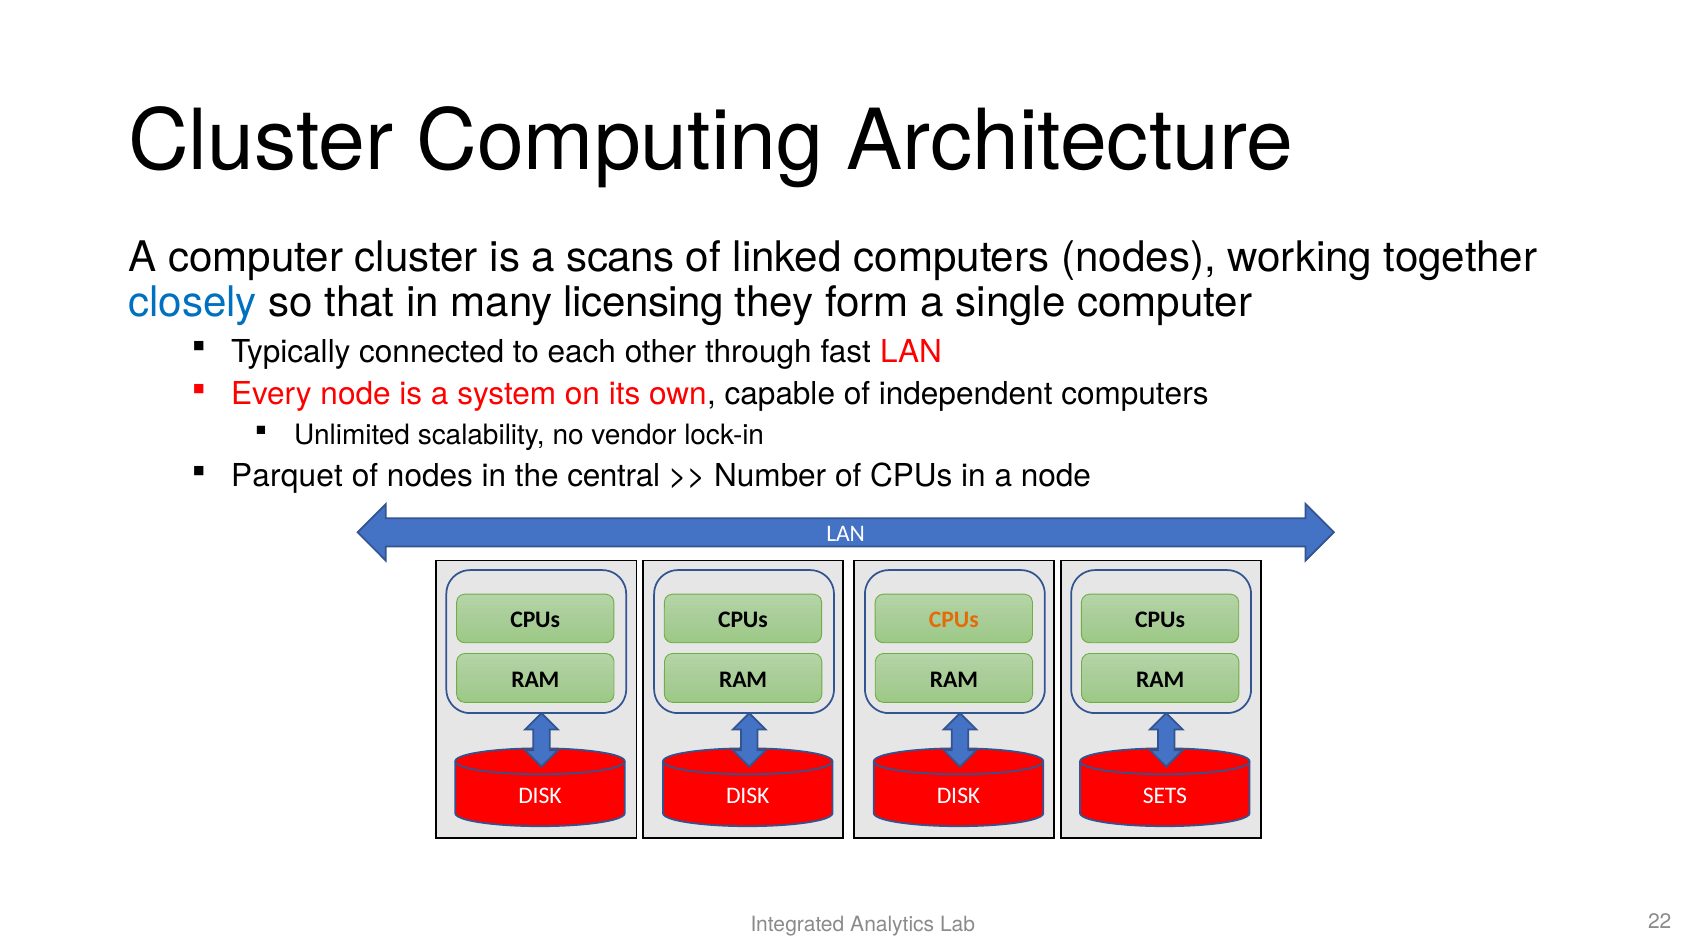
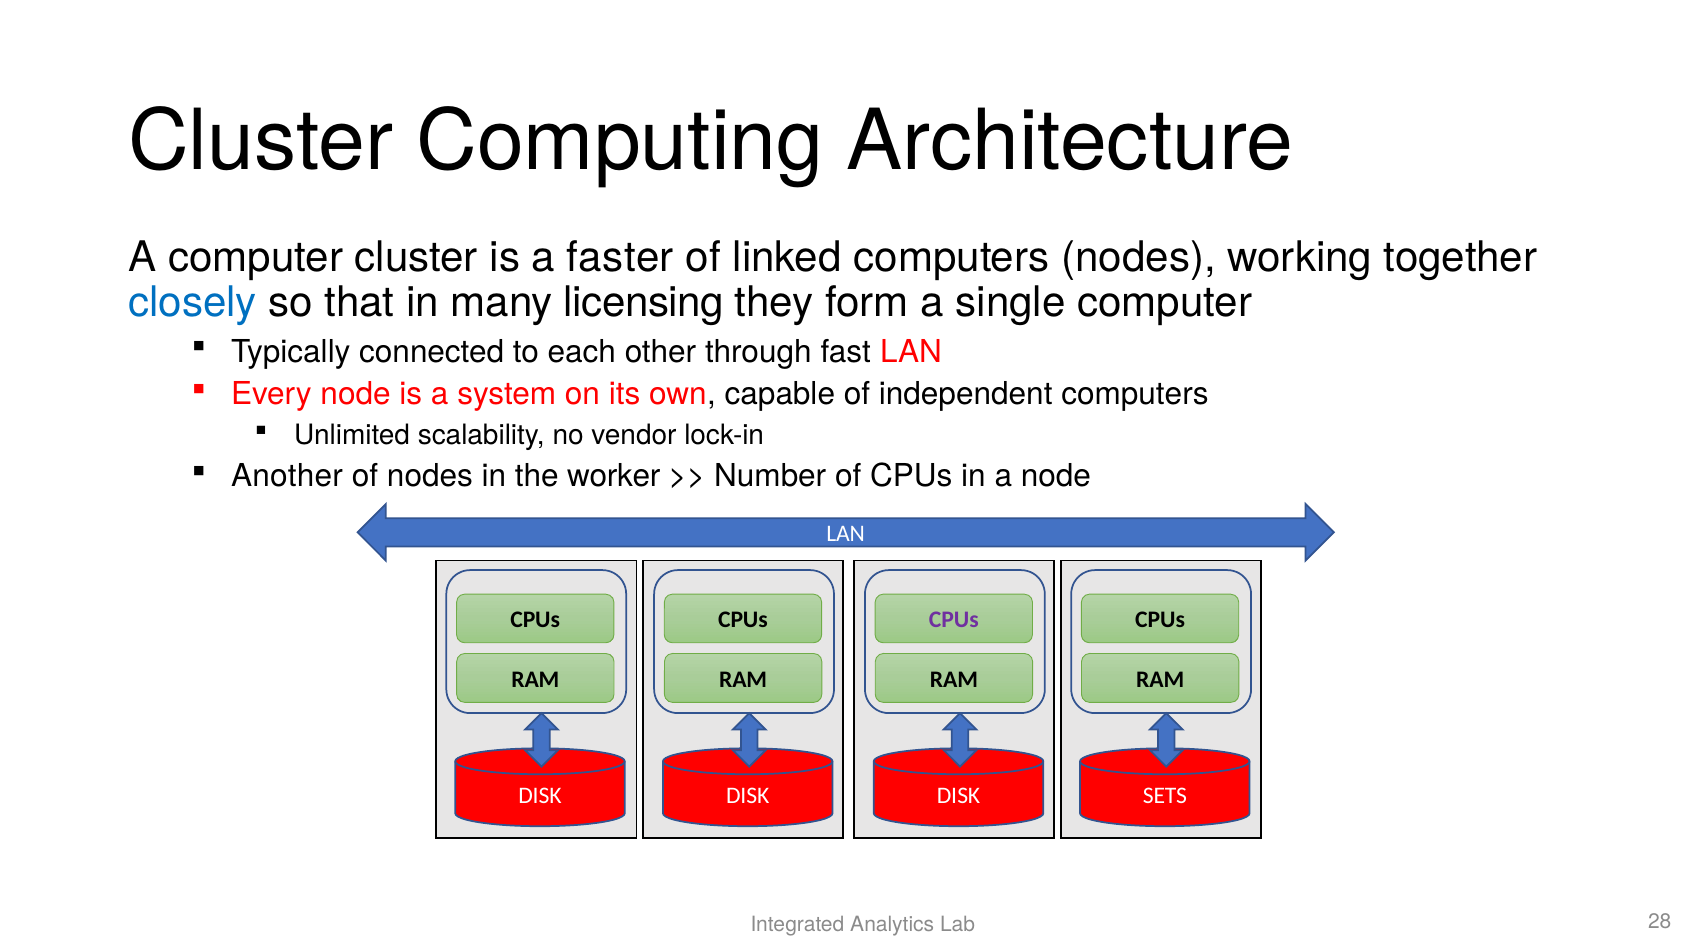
scans: scans -> faster (620, 257)
Parquet: Parquet -> Another (287, 476)
central: central -> worker (614, 476)
CPUs colour: orange -> purple (954, 620)
22: 22 -> 28 (1660, 921)
